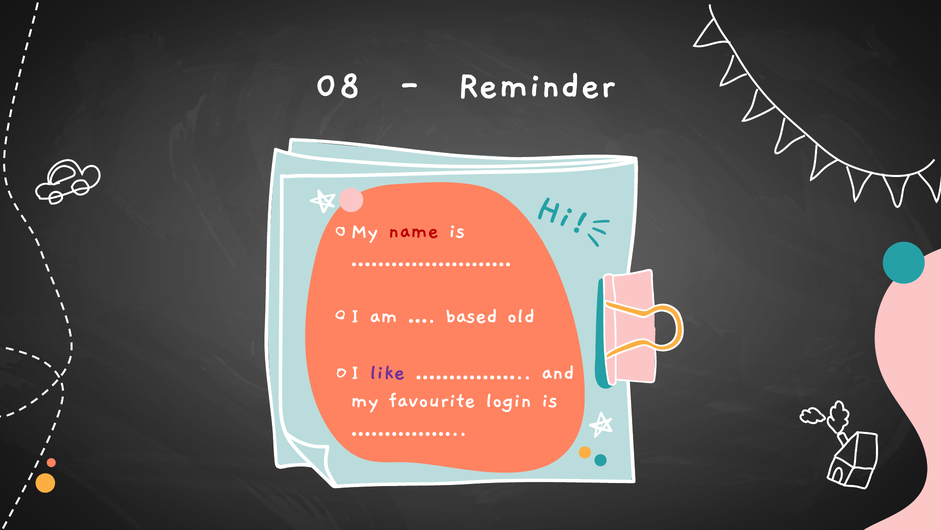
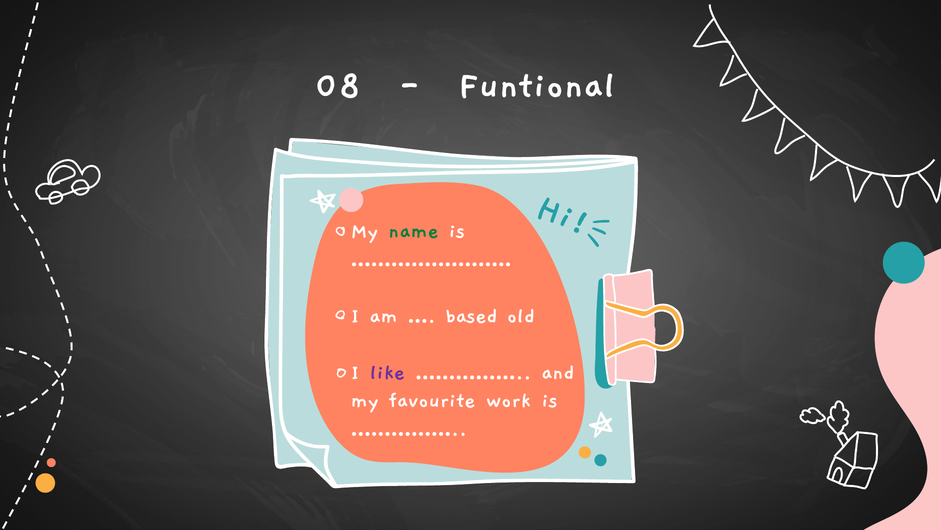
Reminder: Reminder -> Funtional (537, 83)
name colour: red -> green (414, 230)
login: login -> work (508, 399)
